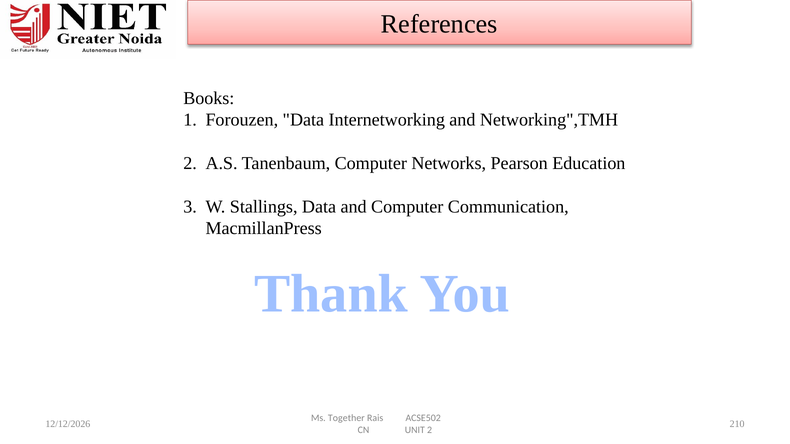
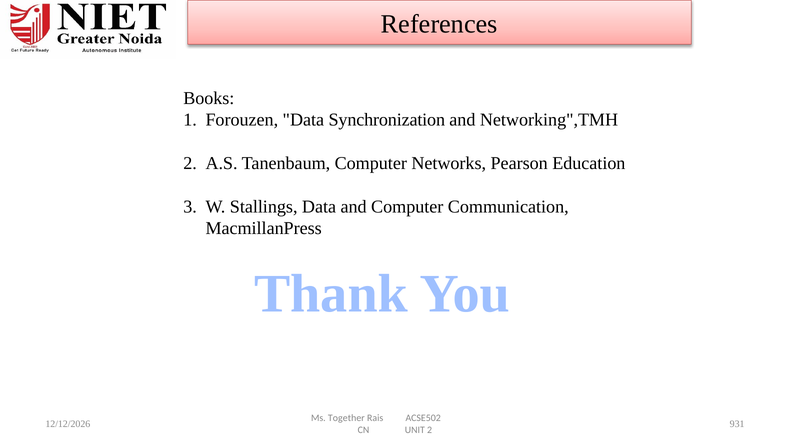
Internetworking: Internetworking -> Synchronization (387, 120)
210: 210 -> 931 (737, 424)
